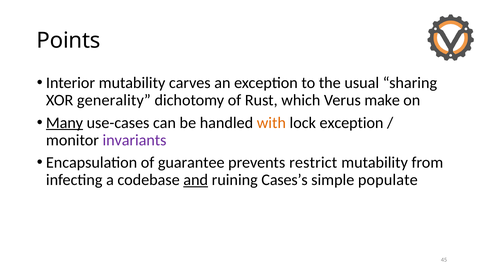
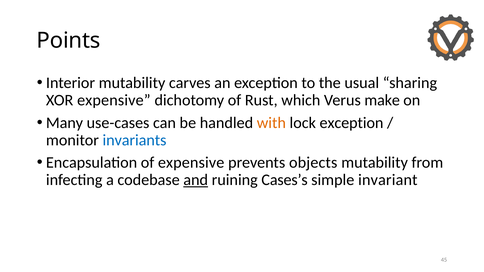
XOR generality: generality -> expensive (114, 100)
Many underline: present -> none (65, 123)
invariants colour: purple -> blue (134, 140)
of guarantee: guarantee -> expensive (191, 163)
restrict: restrict -> objects (313, 163)
populate: populate -> invariant (388, 180)
